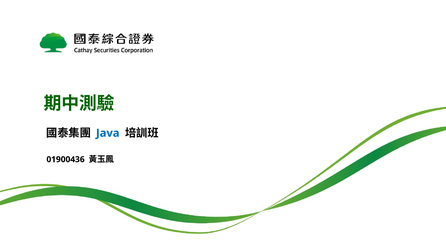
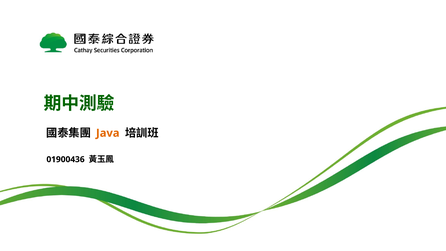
Java colour: blue -> orange (108, 133)
